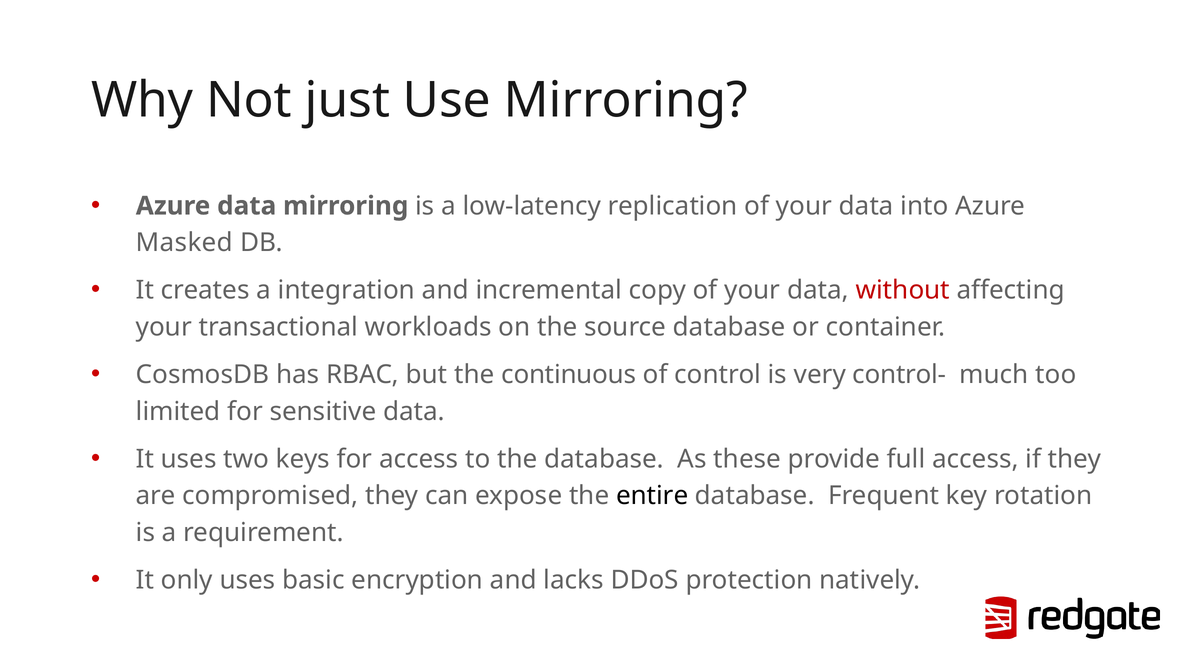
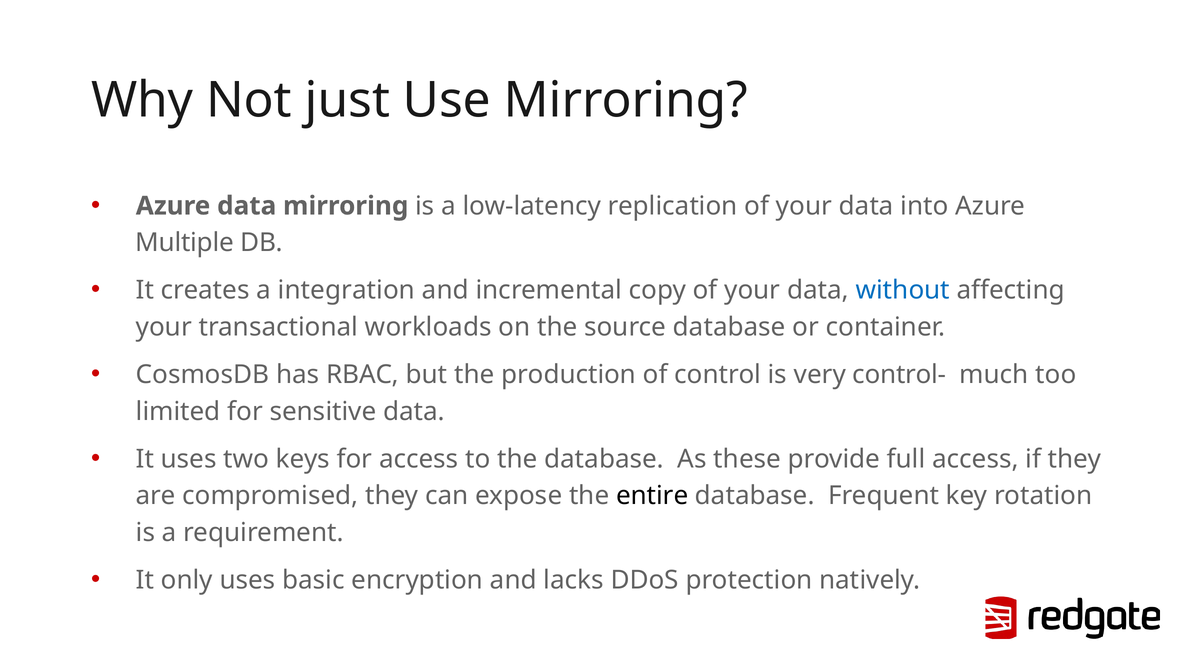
Masked: Masked -> Multiple (185, 243)
without colour: red -> blue (903, 291)
continuous: continuous -> production (569, 375)
